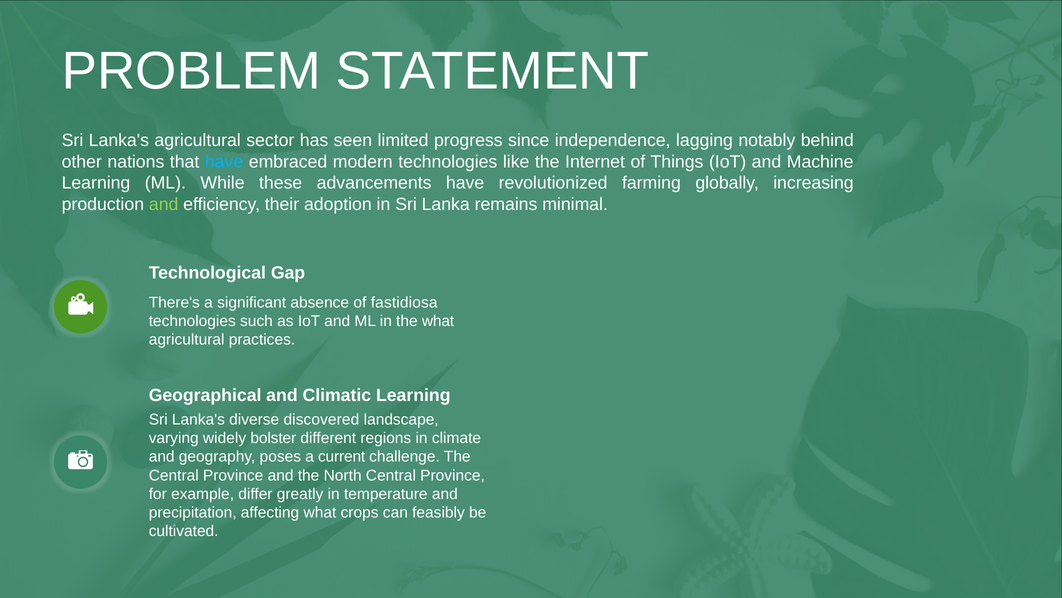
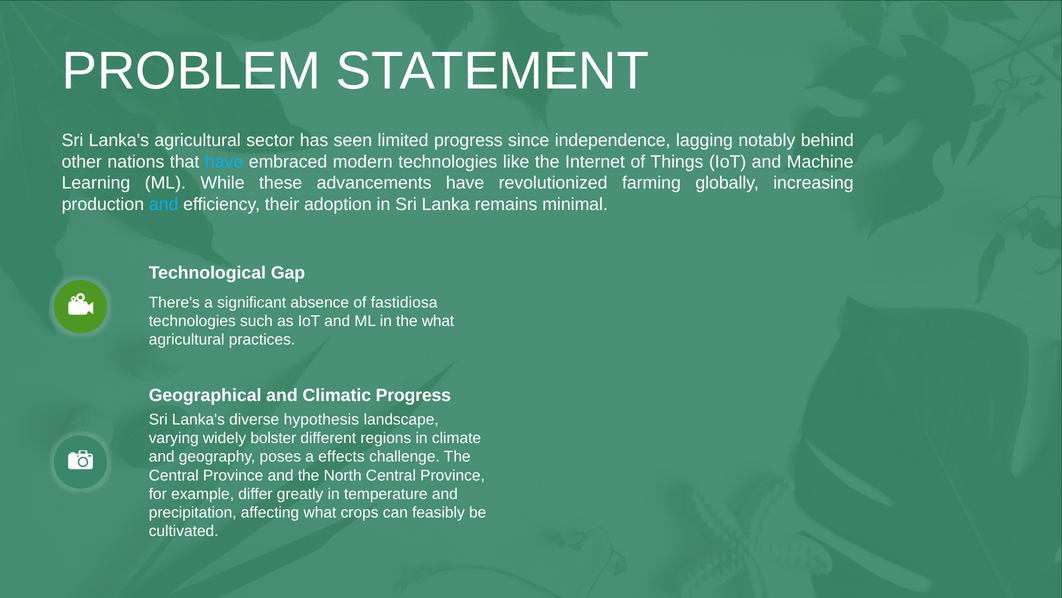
and colour: light green -> light blue (164, 204)
Climatic Learning: Learning -> Progress (413, 395)
discovered: discovered -> hypothesis (321, 419)
current: current -> effects (341, 456)
